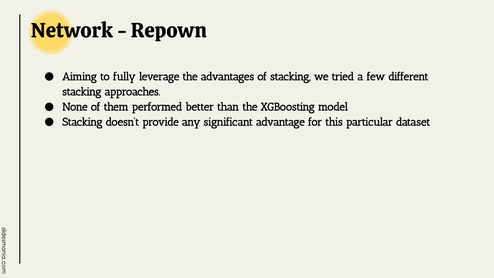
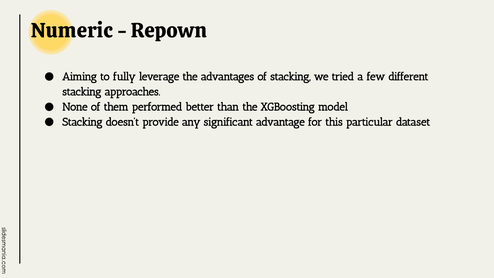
Network: Network -> Numeric (72, 31)
